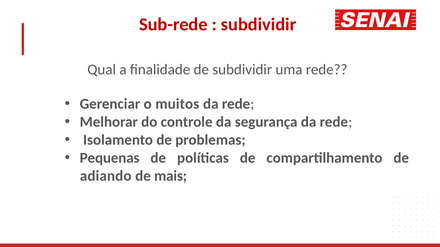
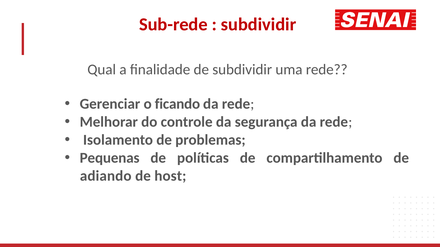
muitos: muitos -> ficando (177, 104)
mais: mais -> host (170, 176)
